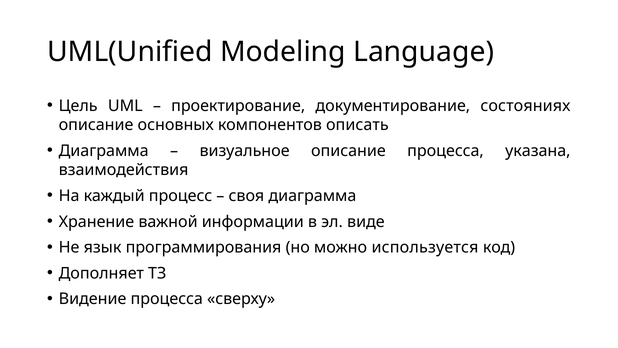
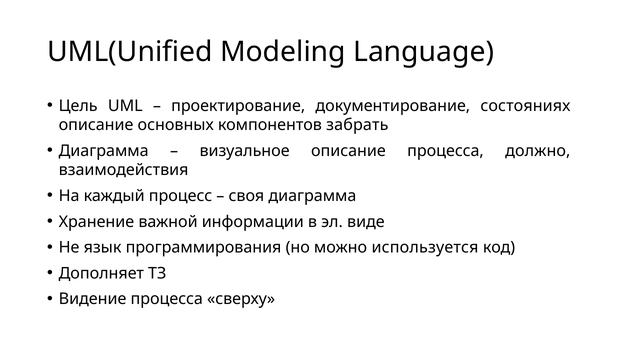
описать: описать -> забрать (357, 125)
указана: указана -> должно (538, 151)
